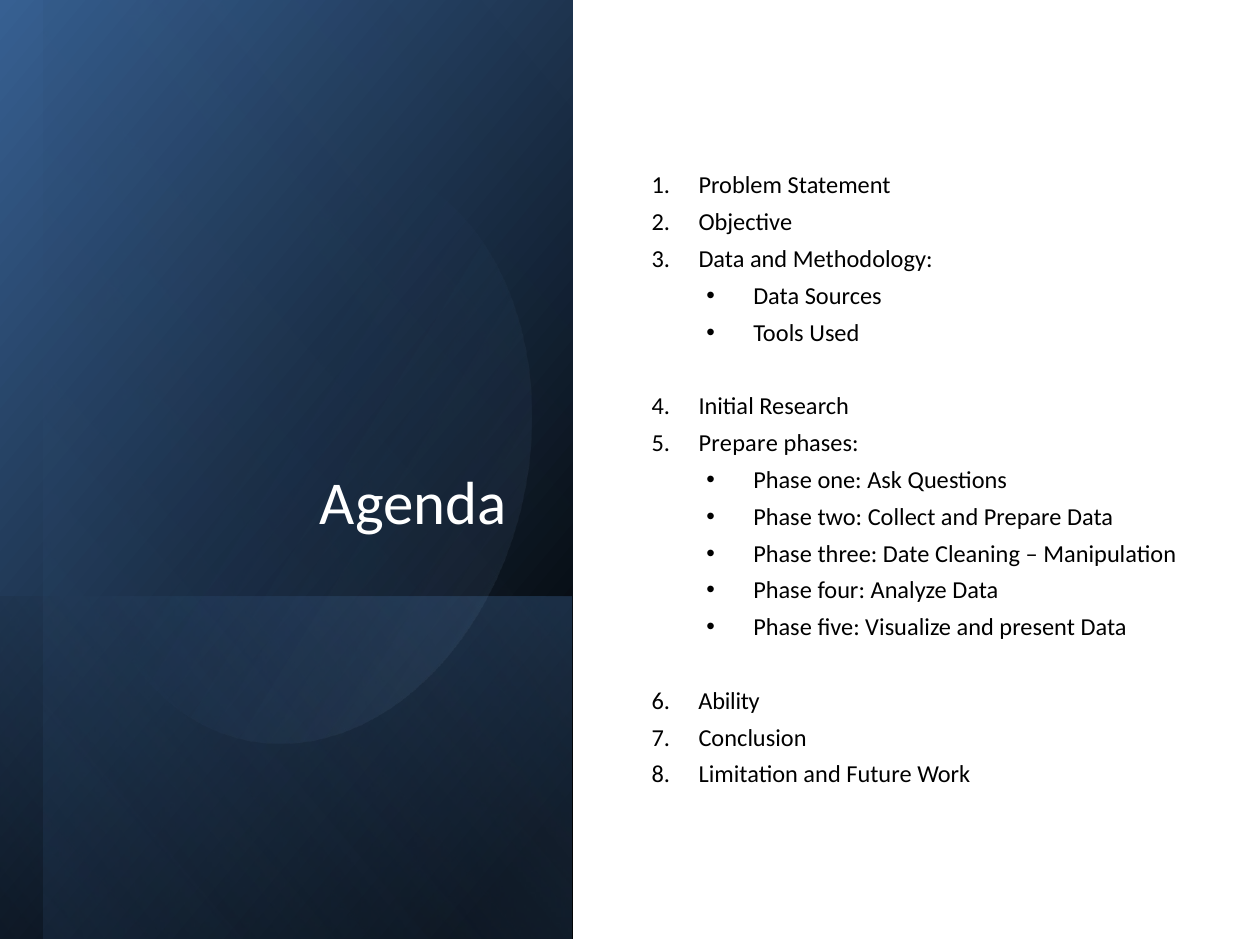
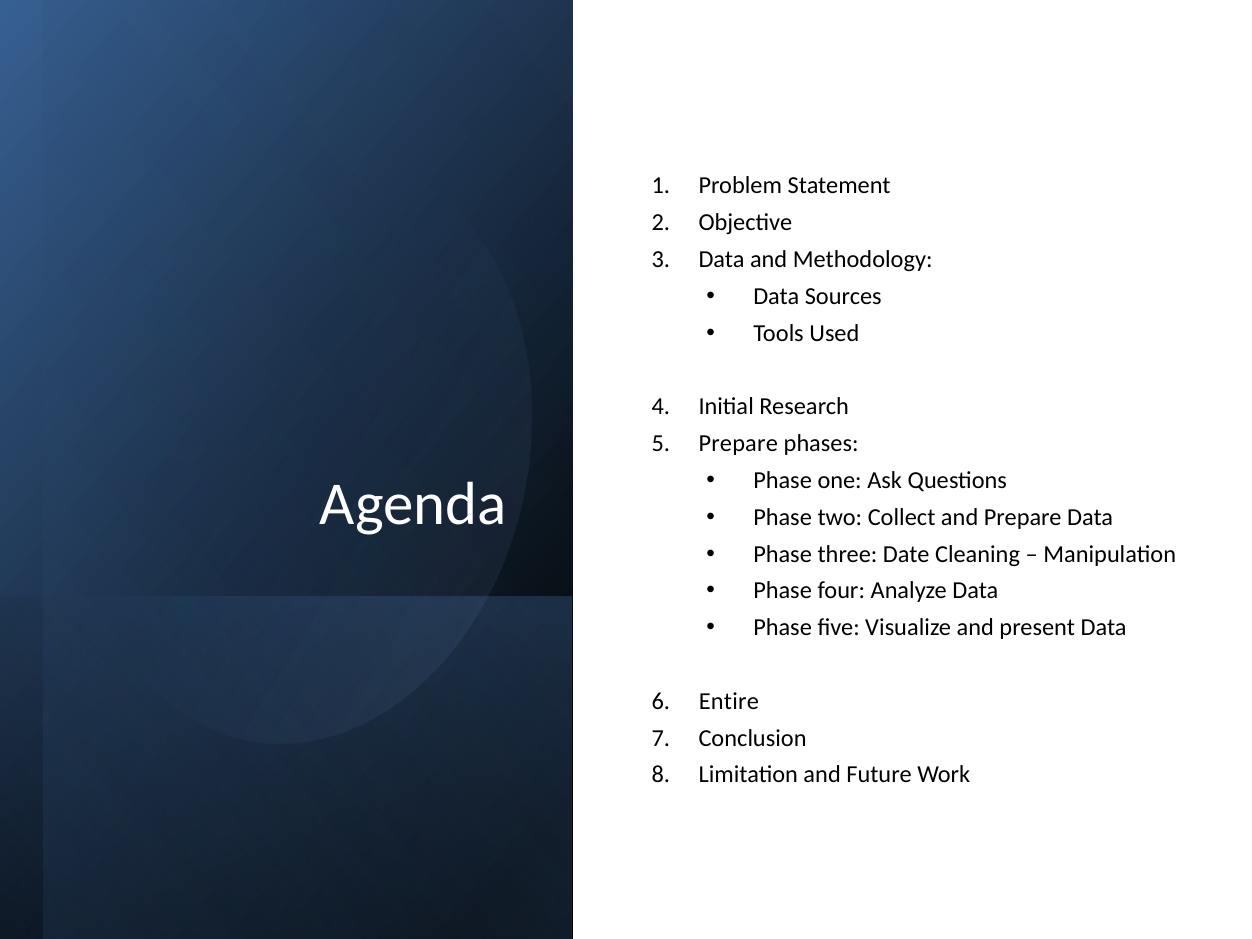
Ability: Ability -> Entire (729, 701)
